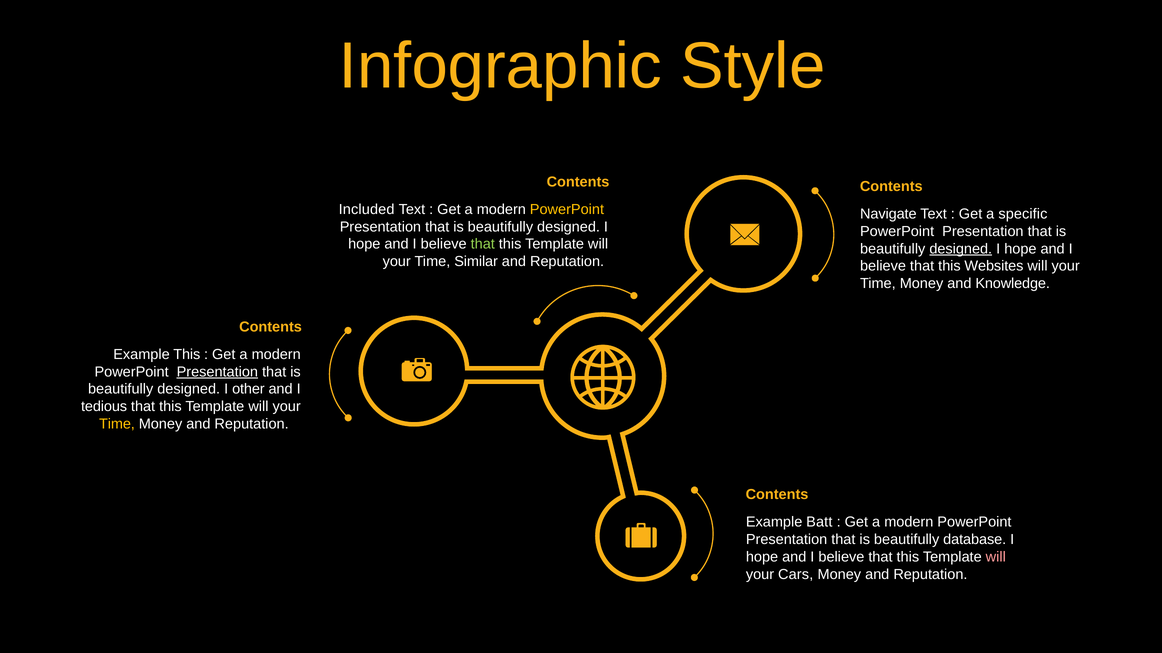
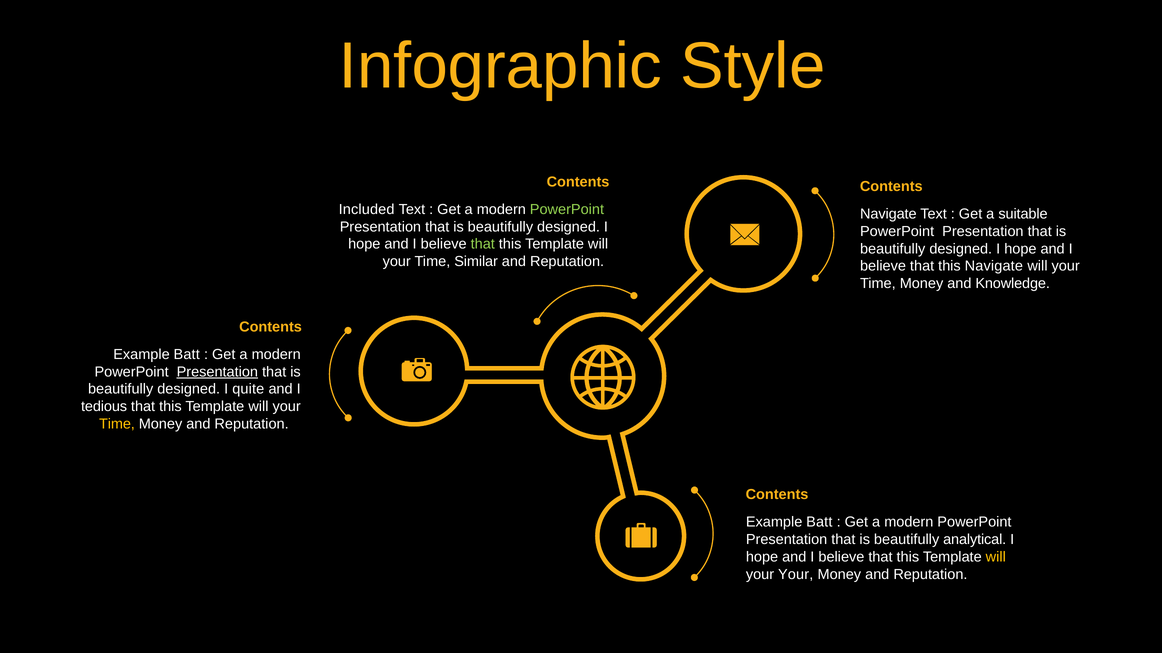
PowerPoint colour: yellow -> light green (567, 210)
specific: specific -> suitable (1023, 214)
designed underline: present -> none (961, 249)
this Websites: Websites -> Navigate (994, 266)
This: This -> Batt (187, 355)
other: other -> quite (248, 390)
database: database -> analytical (975, 540)
will colour: pink -> yellow (996, 557)
your Cars: Cars -> Your (796, 575)
